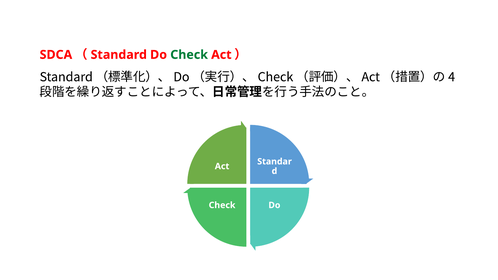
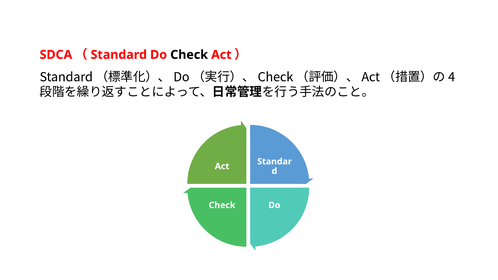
Check colour: green -> black (189, 55)
